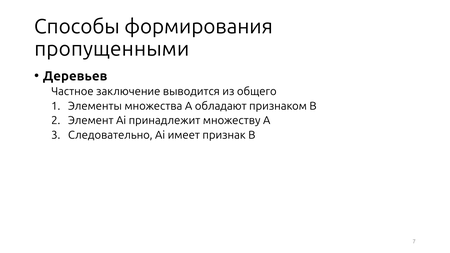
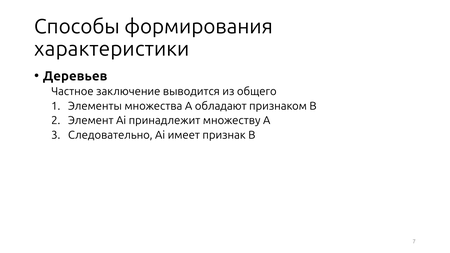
пропущенными: пропущенными -> характеристики (112, 49)
